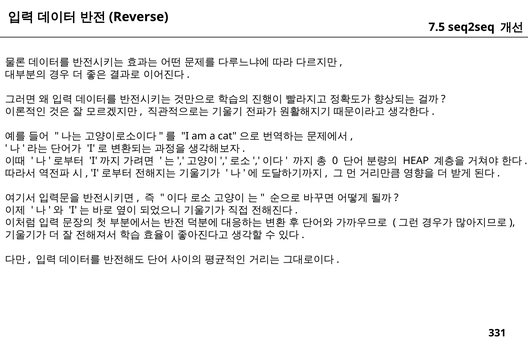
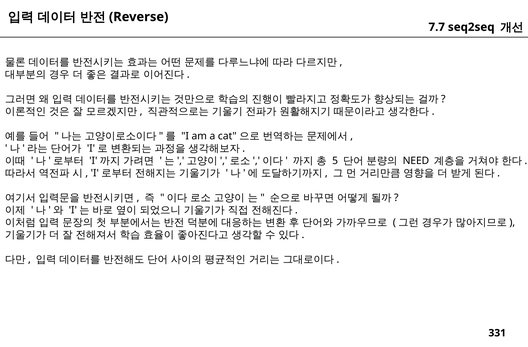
7.5: 7.5 -> 7.7 (437, 27)
0: 0 -> 5 (335, 161)
HEAP: HEAP -> NEED (416, 161)
